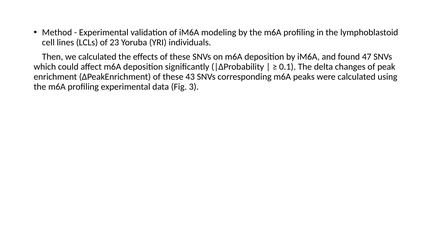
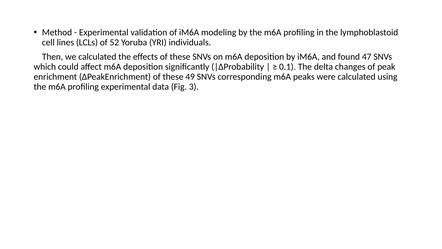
23: 23 -> 52 (114, 42)
43: 43 -> 49 (190, 77)
